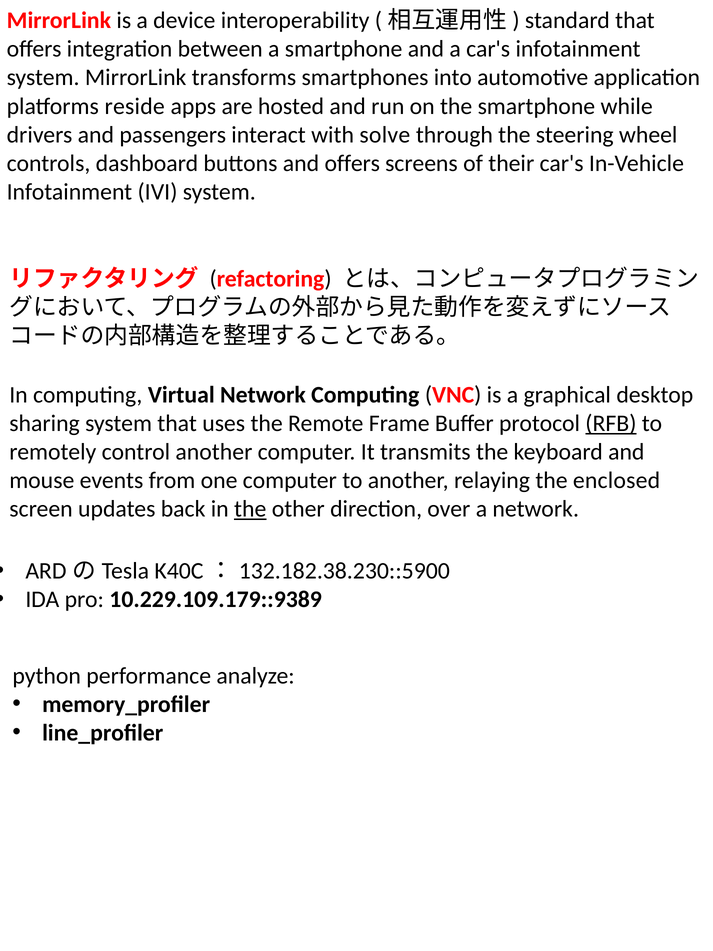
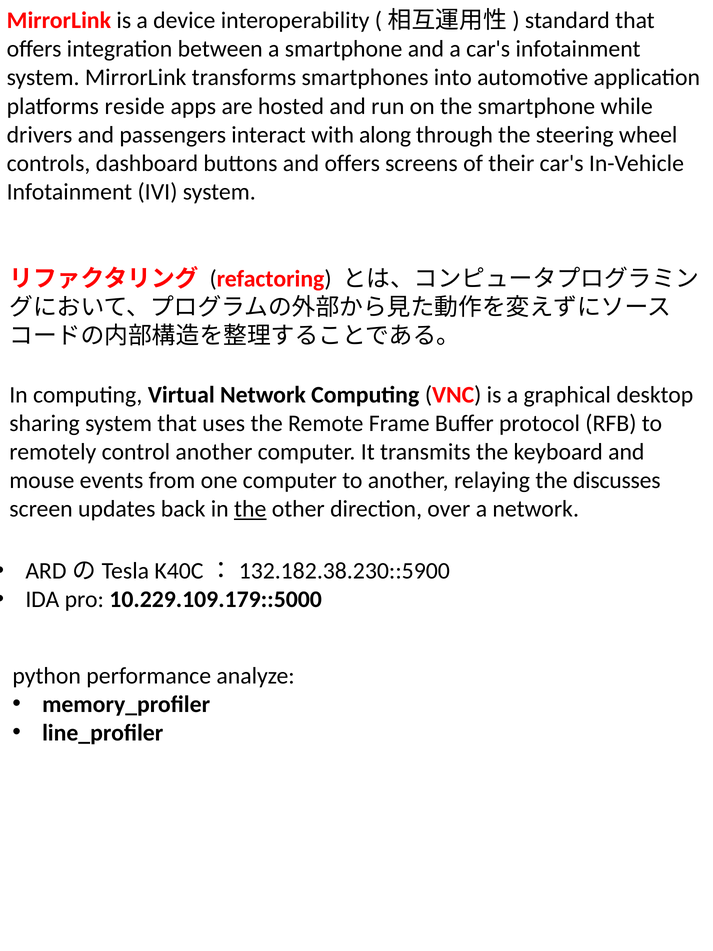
solve: solve -> along (385, 135)
RFB underline: present -> none (611, 423)
enclosed: enclosed -> discusses (617, 480)
10.229.109.179::9389: 10.229.109.179::9389 -> 10.229.109.179::5000 (216, 599)
